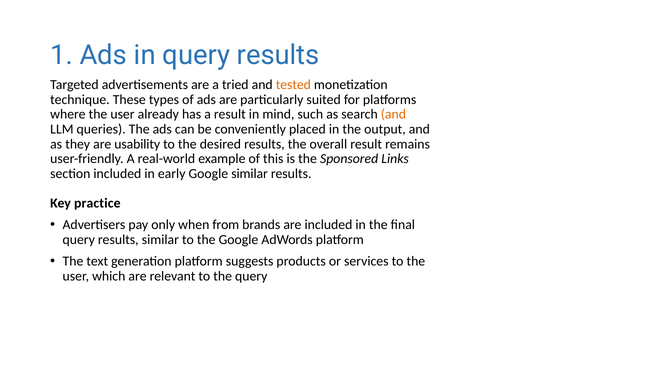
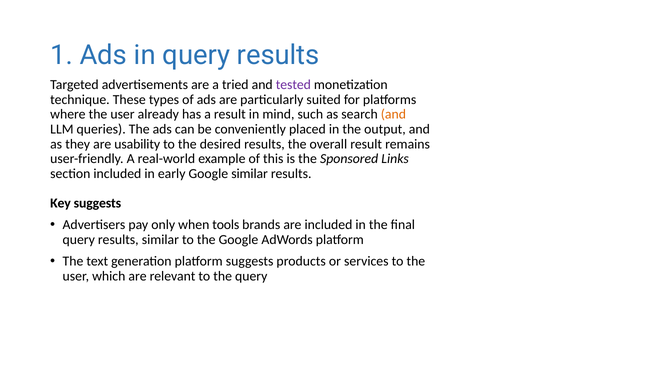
tested colour: orange -> purple (293, 85)
Key practice: practice -> suggests (97, 203)
from: from -> tools (226, 225)
